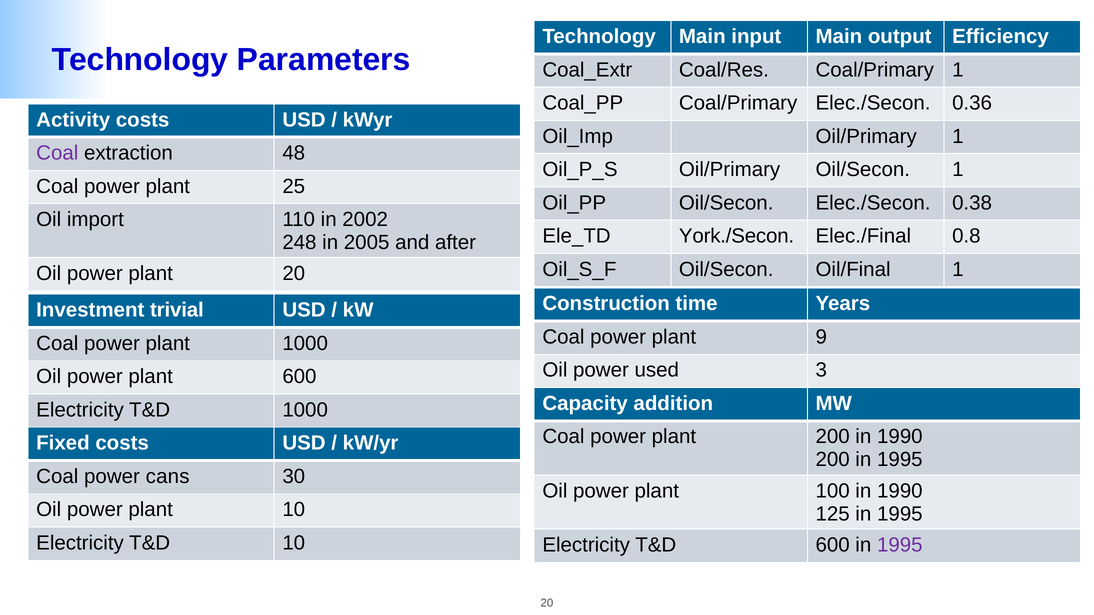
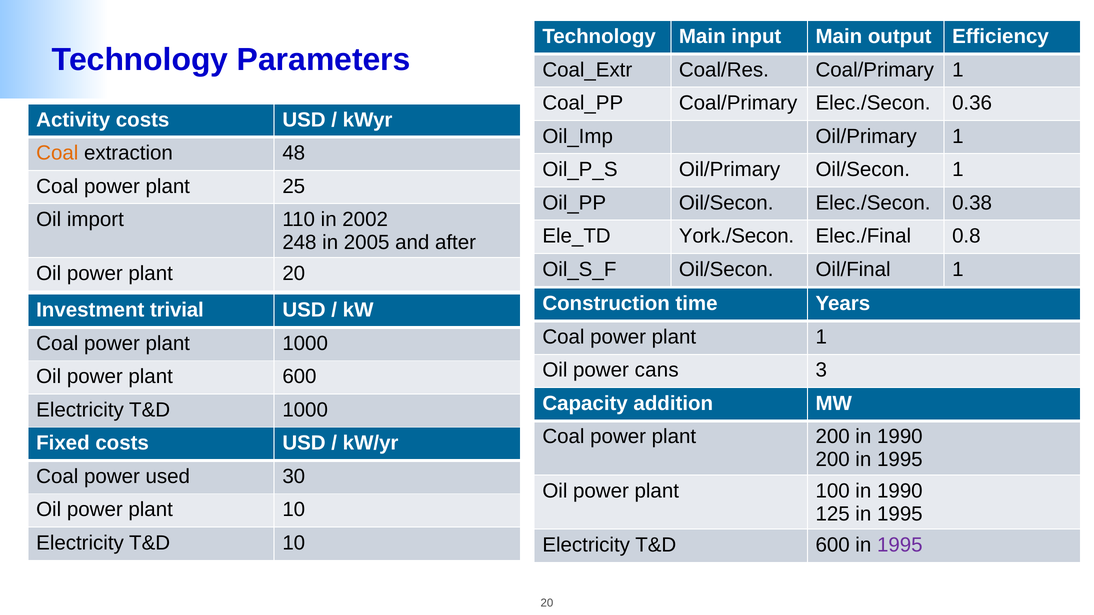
Coal colour: purple -> orange (57, 153)
plant 9: 9 -> 1 (821, 337)
used: used -> cans (657, 370)
cans: cans -> used (168, 477)
